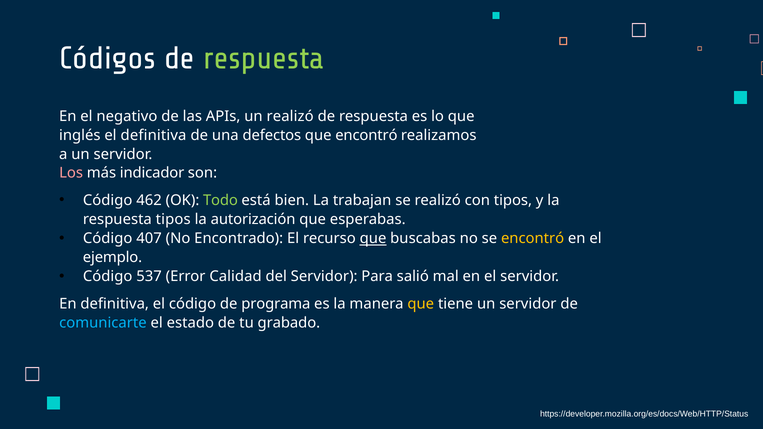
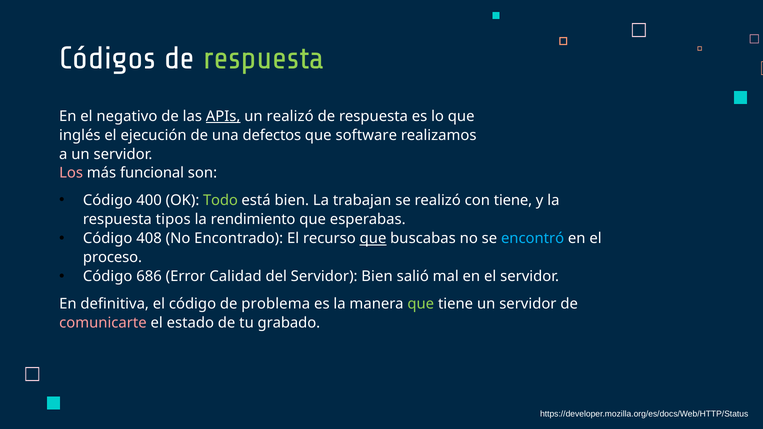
APIs underline: none -> present (223, 116)
el definitiva: definitiva -> ejecución (154, 135)
que encontró: encontró -> software (366, 135)
indicador: indicador -> funcional (152, 173)
462: 462 -> 400 (149, 200)
con tipos: tipos -> tiene (513, 200)
autorización: autorización -> rendimiento (253, 219)
407: 407 -> 408 (149, 239)
encontró colour: yellow -> light blue (533, 239)
ejemplo: ejemplo -> proceso (112, 258)
537: 537 -> 686 (149, 277)
Servidor Para: Para -> Bien (377, 277)
programa: programa -> problema (276, 304)
que colour: yellow -> light green (421, 304)
comunicarte colour: light blue -> pink (103, 323)
